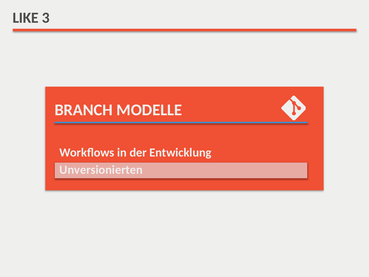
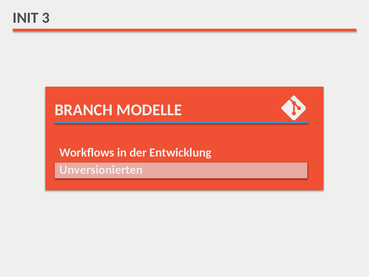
LIKE: LIKE -> INIT (26, 18)
